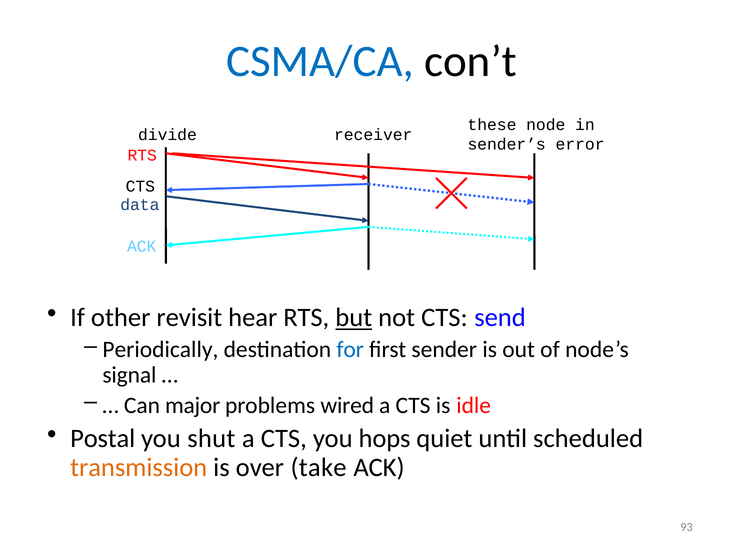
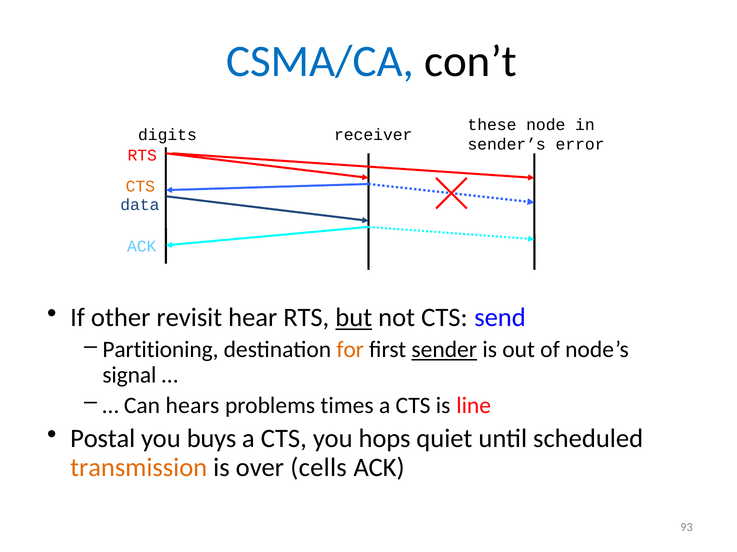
divide: divide -> digits (167, 135)
CTS colour: black -> orange (140, 187)
Periodically: Periodically -> Partitioning (160, 350)
for colour: blue -> orange (350, 350)
sender underline: none -> present (444, 350)
major: major -> hears (192, 406)
wired: wired -> times (347, 406)
idle: idle -> line (474, 406)
shut: shut -> buys (212, 439)
take: take -> cells (319, 468)
